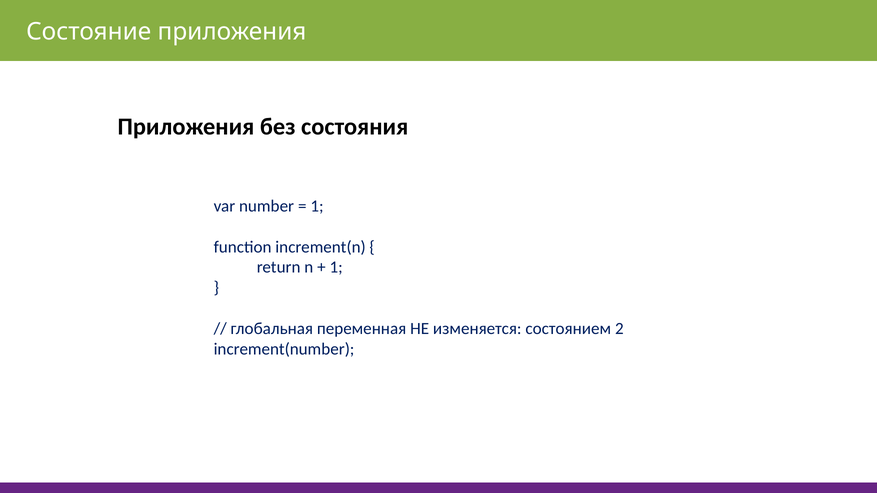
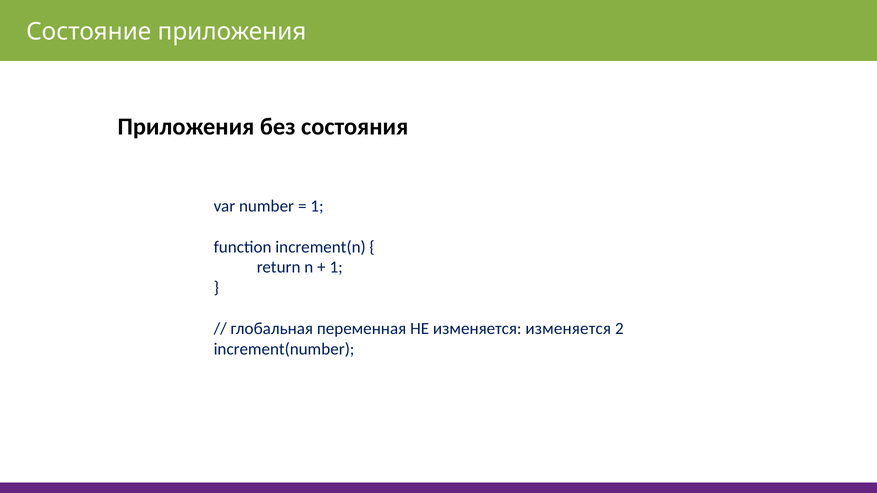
изменяется состоянием: состоянием -> изменяется (568, 329)
